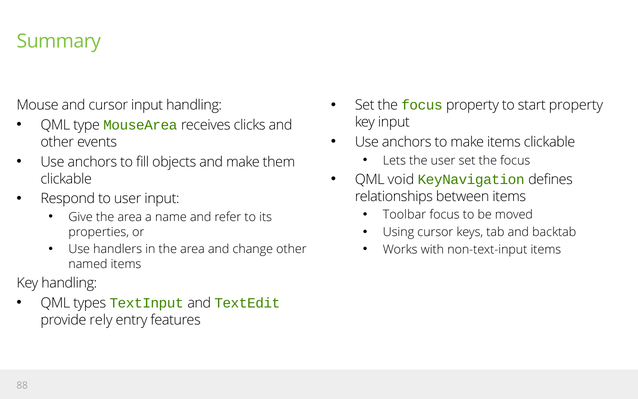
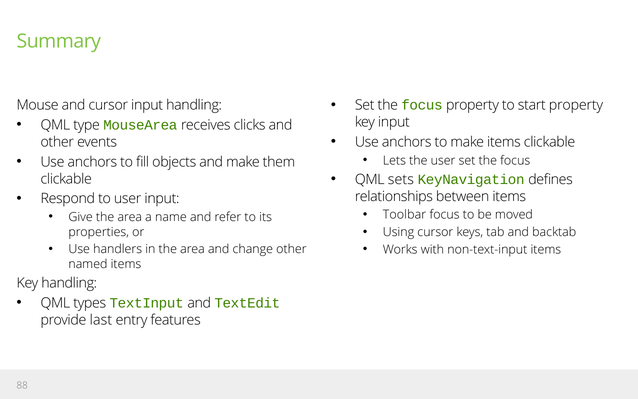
void: void -> sets (401, 179)
rely: rely -> last (101, 320)
